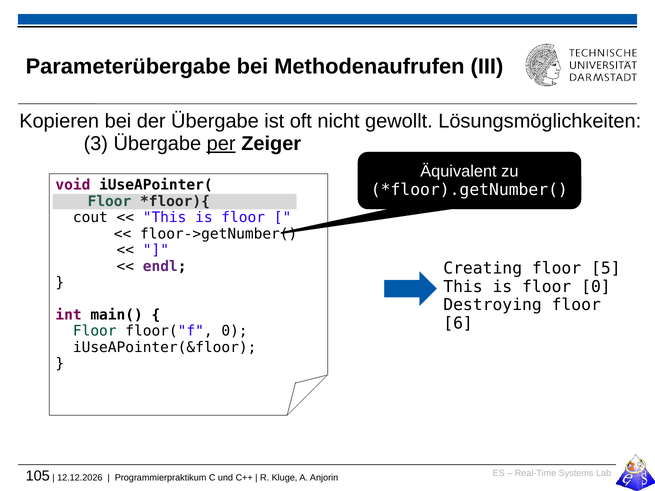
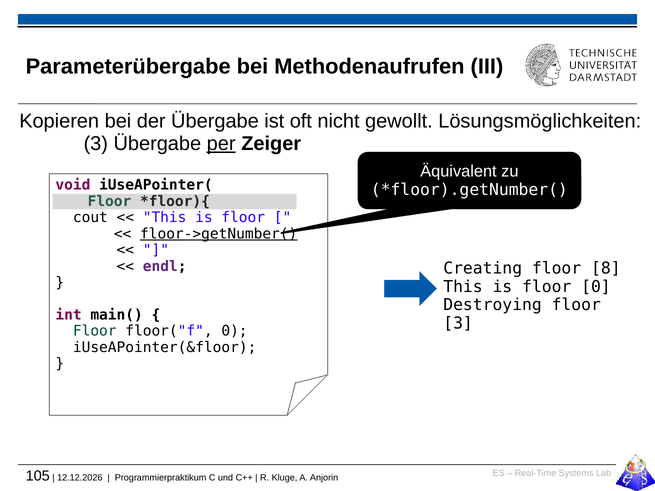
floor->getNumber( underline: none -> present (219, 234)
5: 5 -> 8 (606, 269)
6: 6 -> 3 (458, 323)
